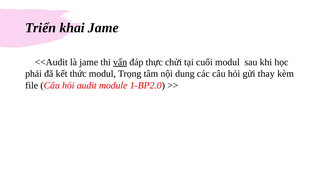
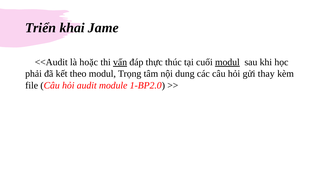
là jame: jame -> hoặc (89, 62)
chửi: chửi -> thúc (173, 62)
modul underline: none -> present (227, 62)
thức: thức -> theo (78, 74)
